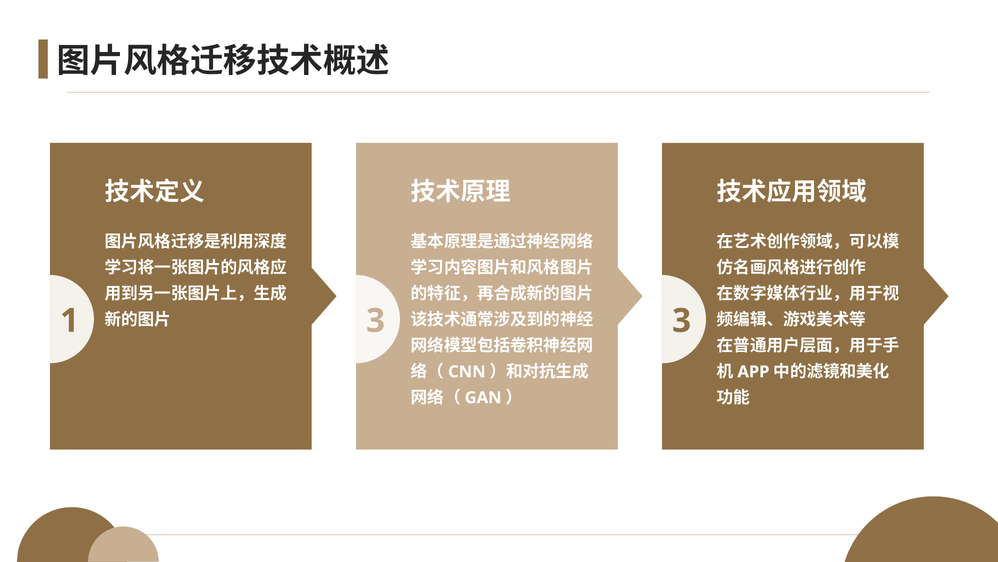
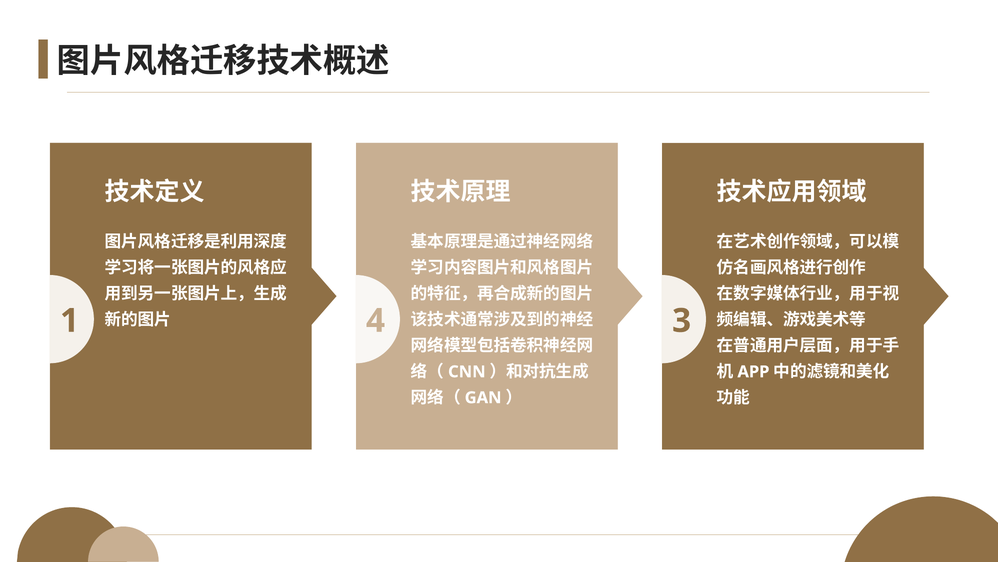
1 3: 3 -> 4 (376, 321)
